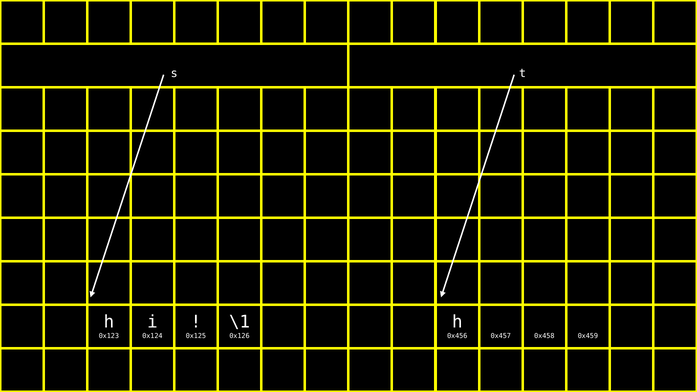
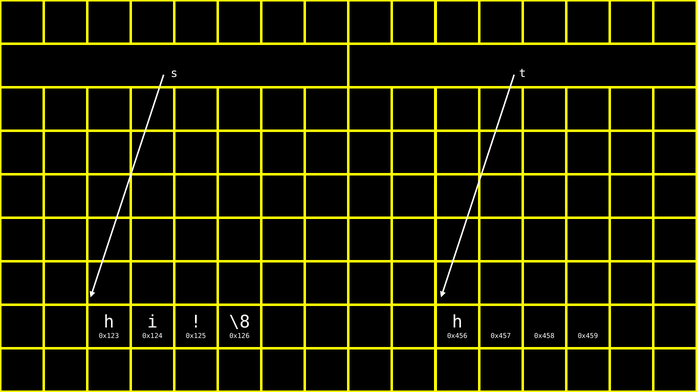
\1: \1 -> \8 (240, 322)
